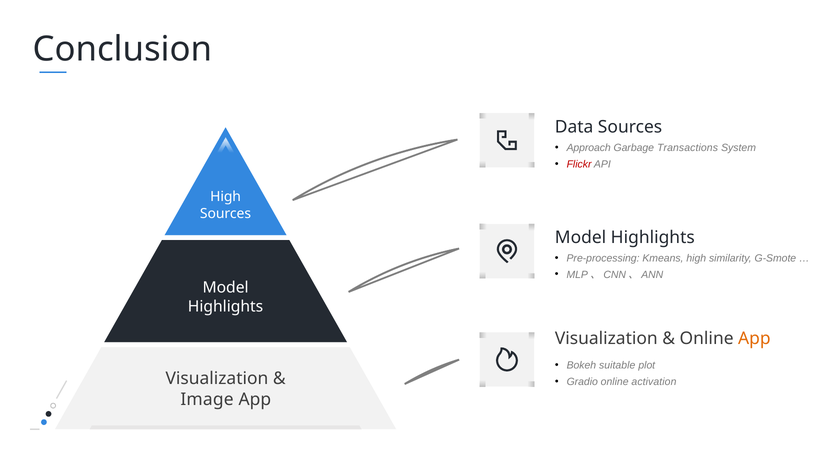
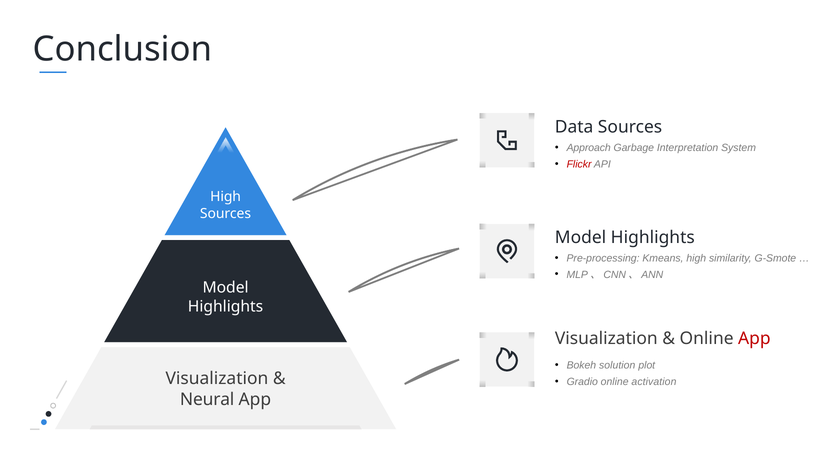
Transactions: Transactions -> Interpretation (688, 148)
App colour: orange -> red (754, 338)
suitable: suitable -> solution (617, 365)
Image: Image -> Neural (207, 399)
